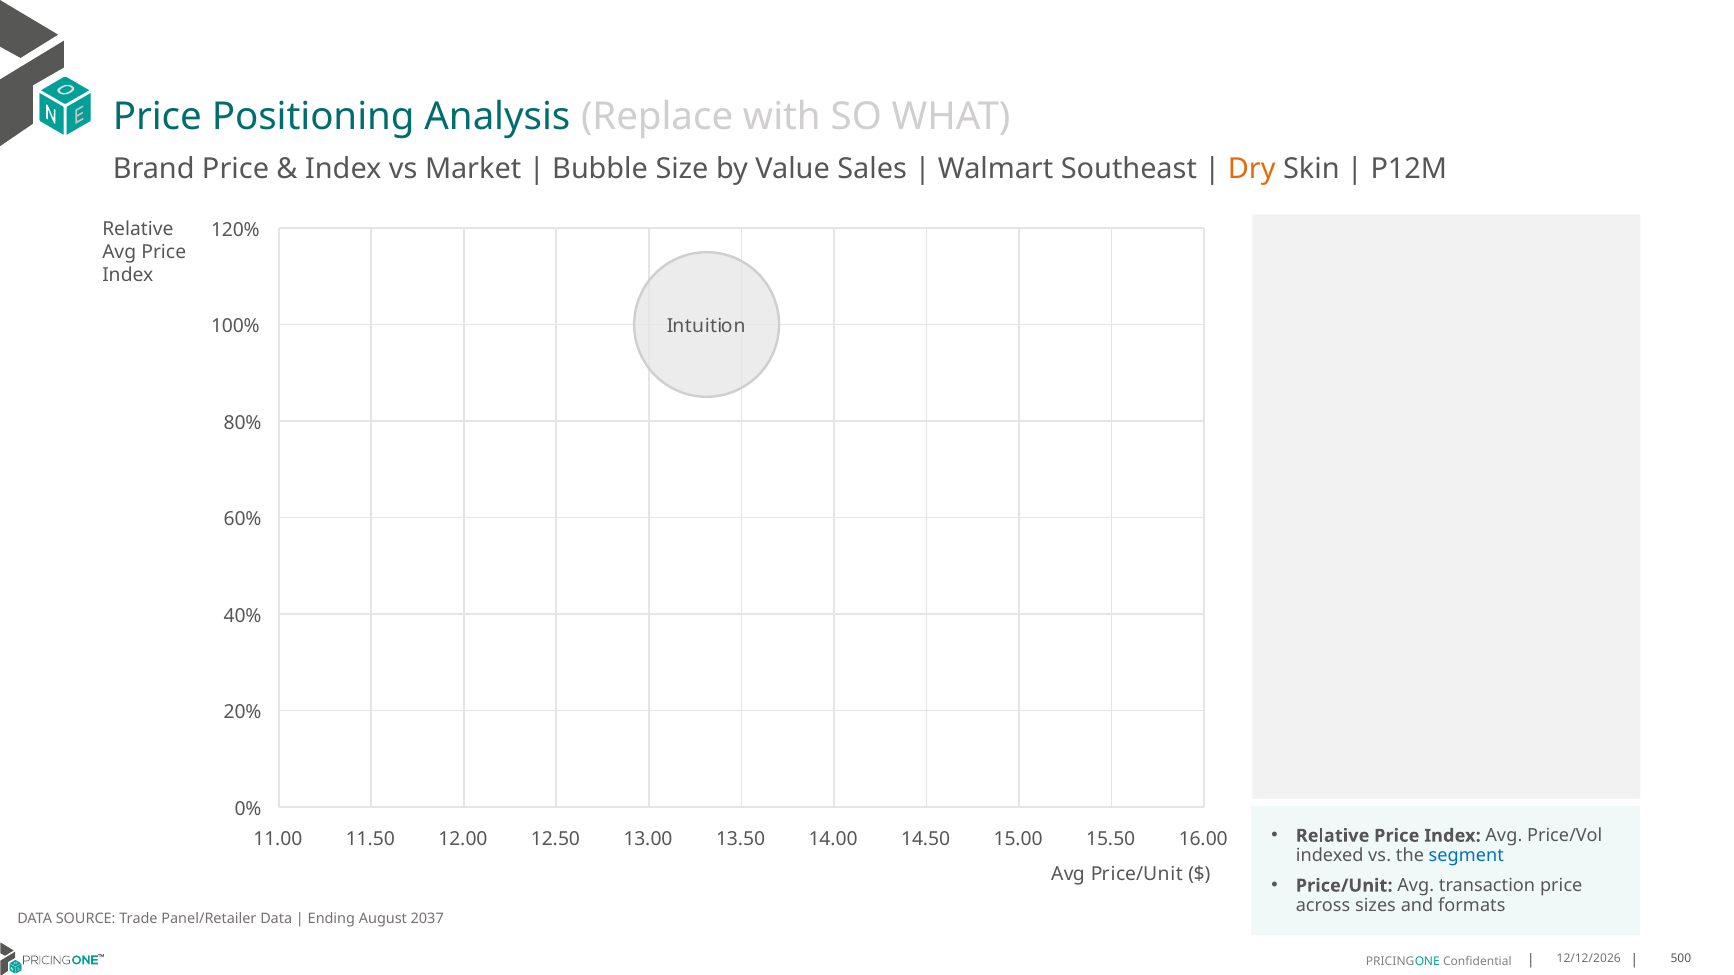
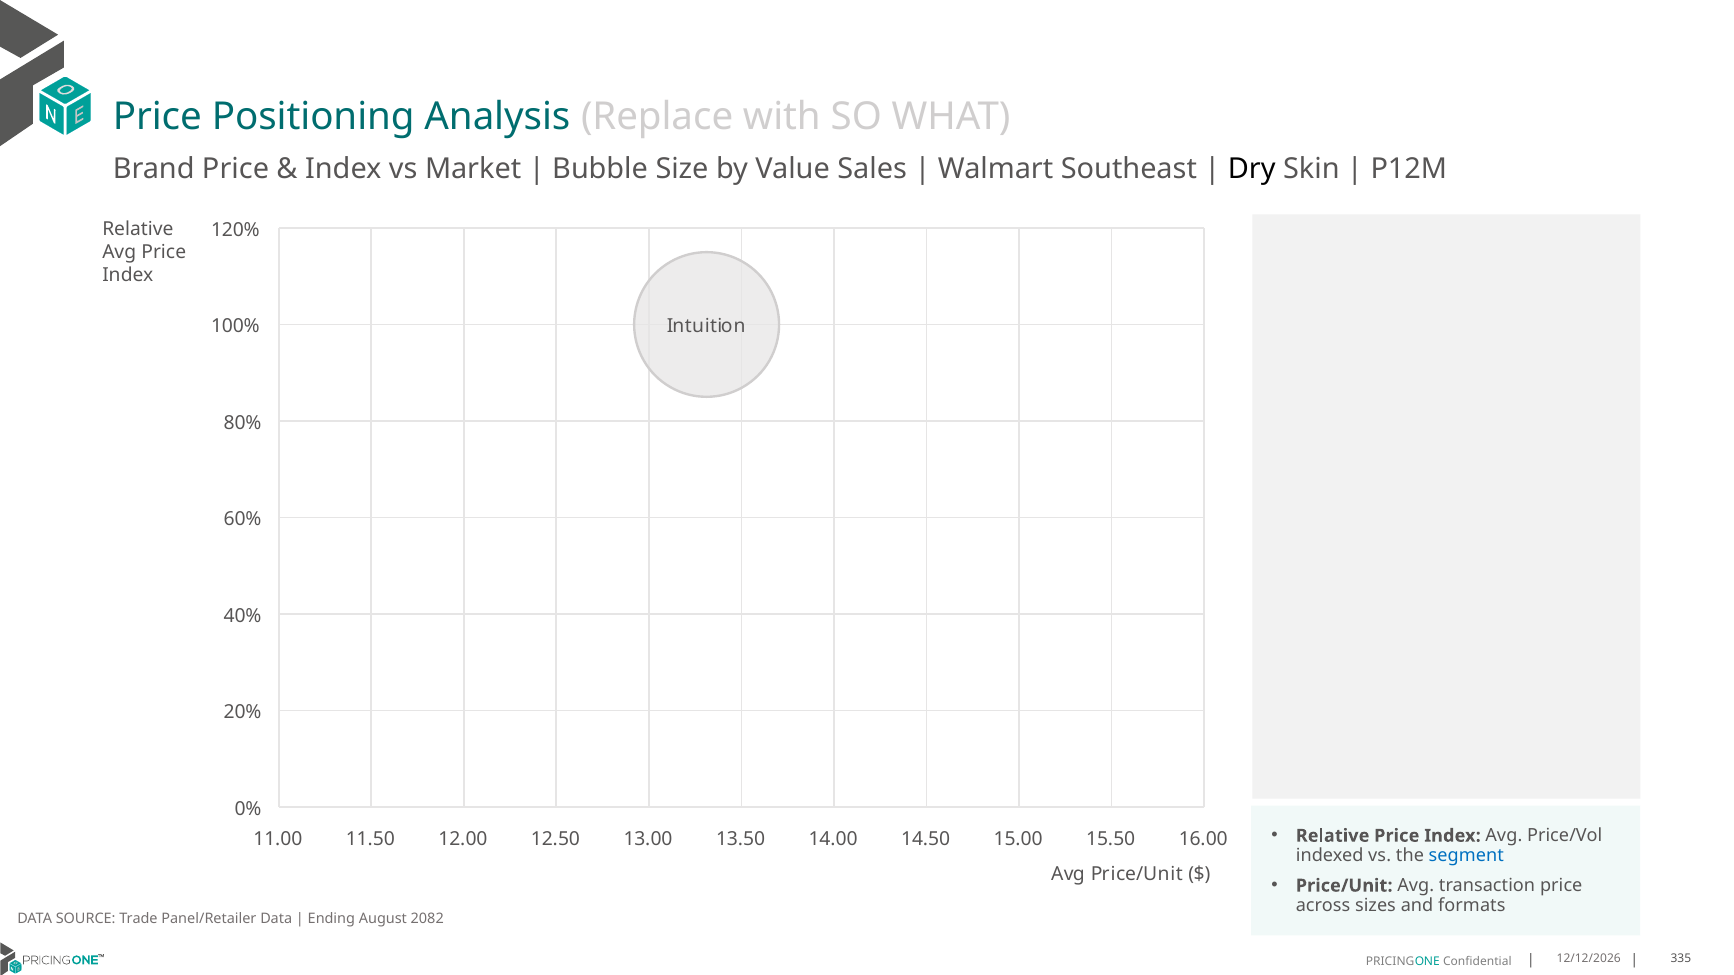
Dry colour: orange -> black (1252, 169)
2037: 2037 -> 2082 (427, 919)
500: 500 -> 335 (1681, 959)
